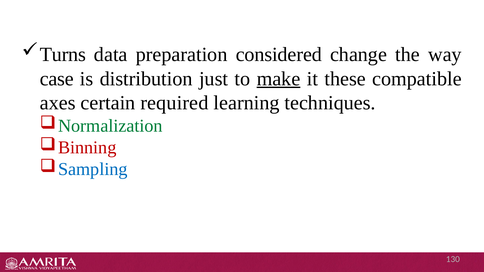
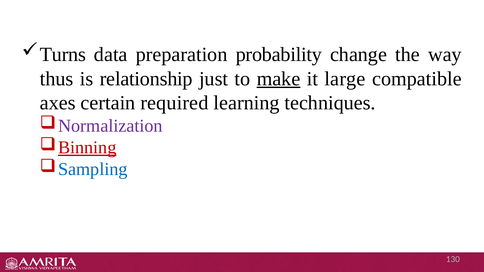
considered: considered -> probability (279, 55)
case: case -> thus (57, 79)
distribution: distribution -> relationship (146, 79)
these: these -> large (345, 79)
Normalization colour: green -> purple (110, 126)
Binning underline: none -> present (87, 148)
